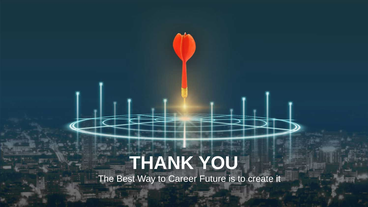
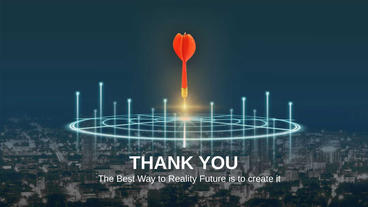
Career: Career -> Reality (183, 179)
